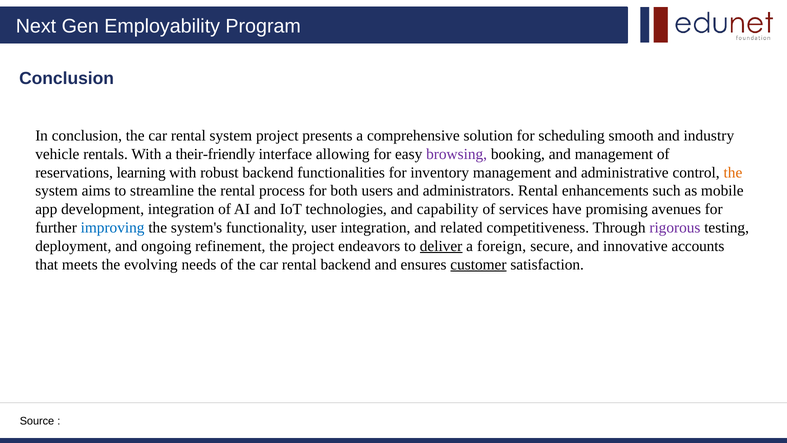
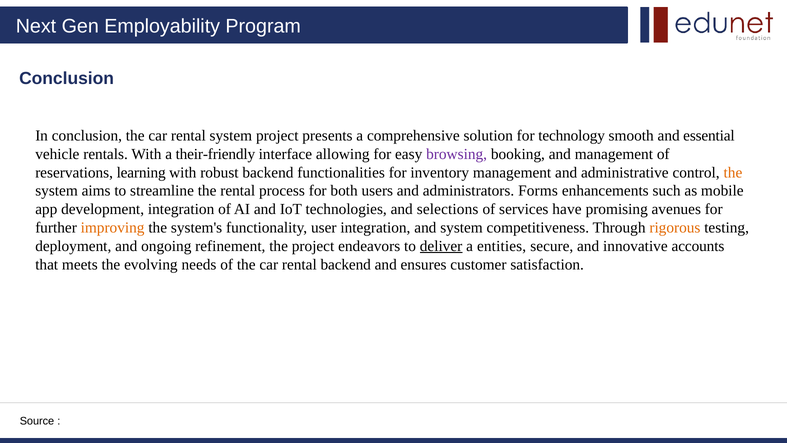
scheduling: scheduling -> technology (572, 136)
industry: industry -> essential (709, 136)
administrators Rental: Rental -> Forms (538, 191)
capability: capability -> selections (448, 209)
improving colour: blue -> orange (113, 228)
and related: related -> system (462, 228)
rigorous colour: purple -> orange (675, 228)
foreign: foreign -> entities (502, 246)
customer underline: present -> none (478, 264)
